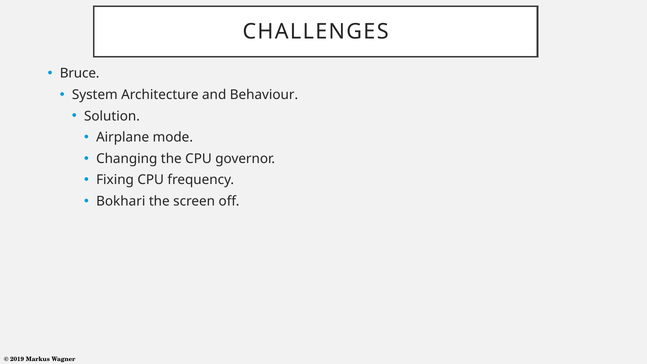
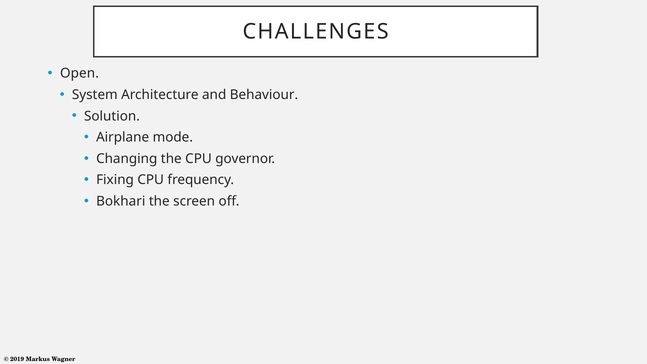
Bruce: Bruce -> Open (79, 73)
